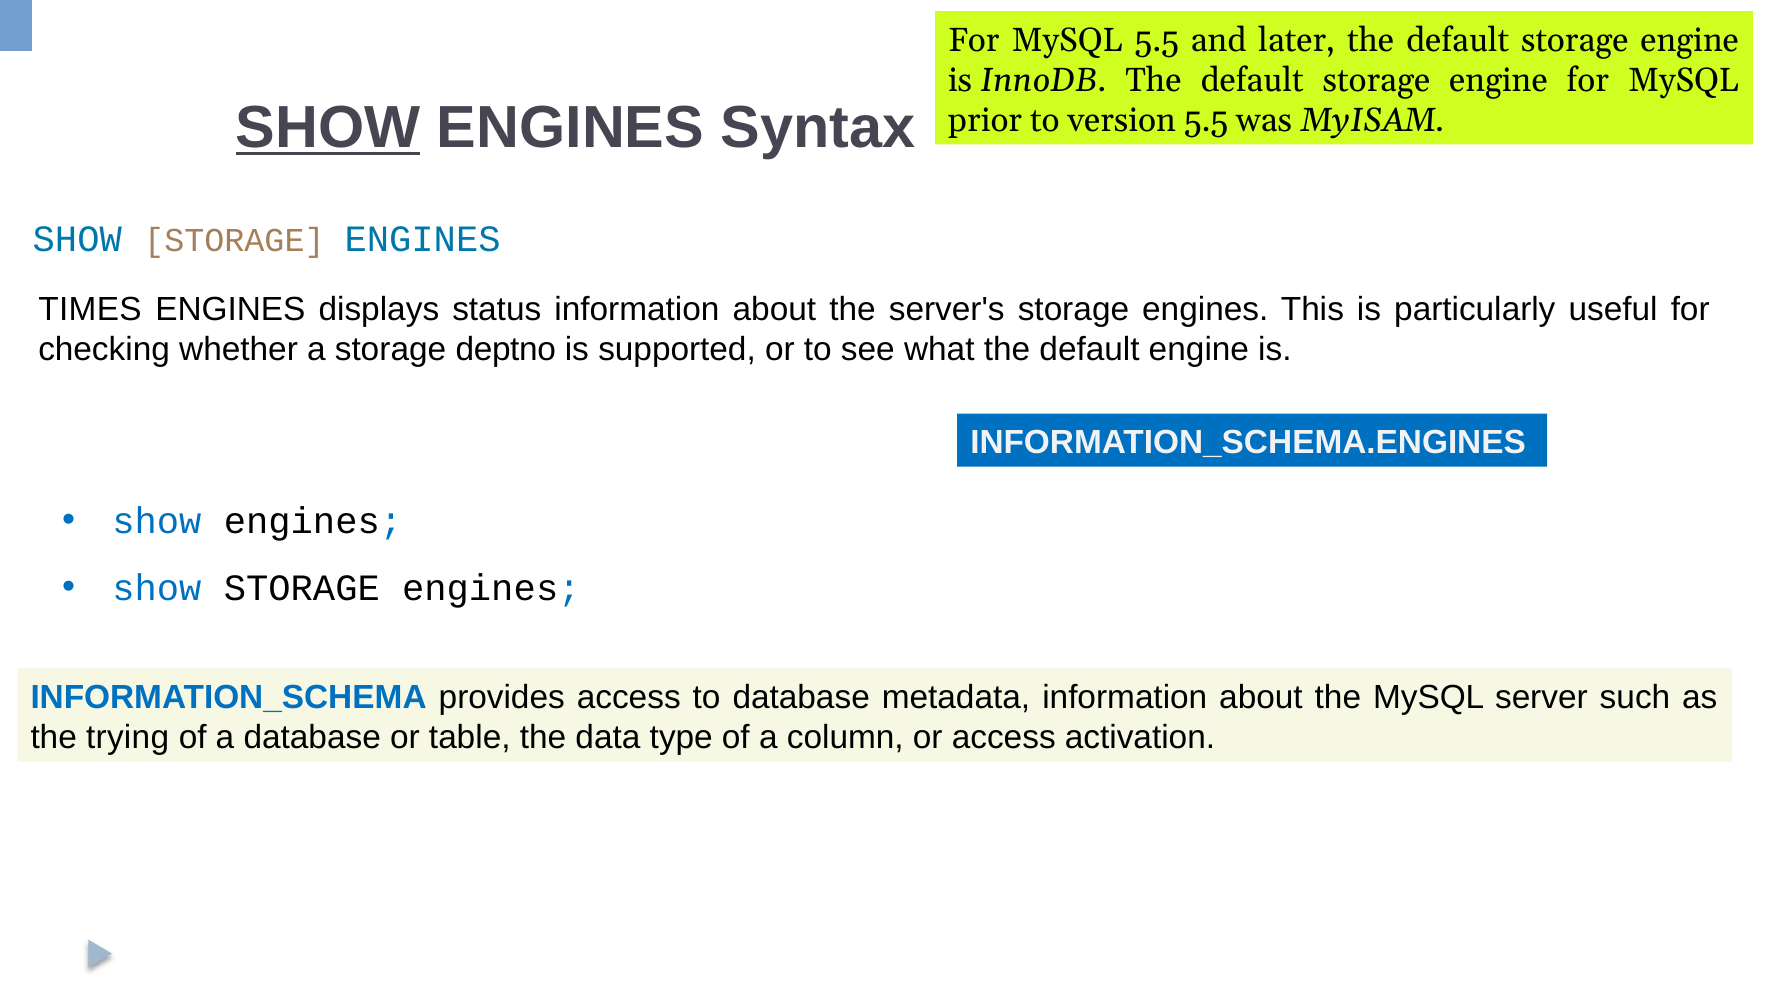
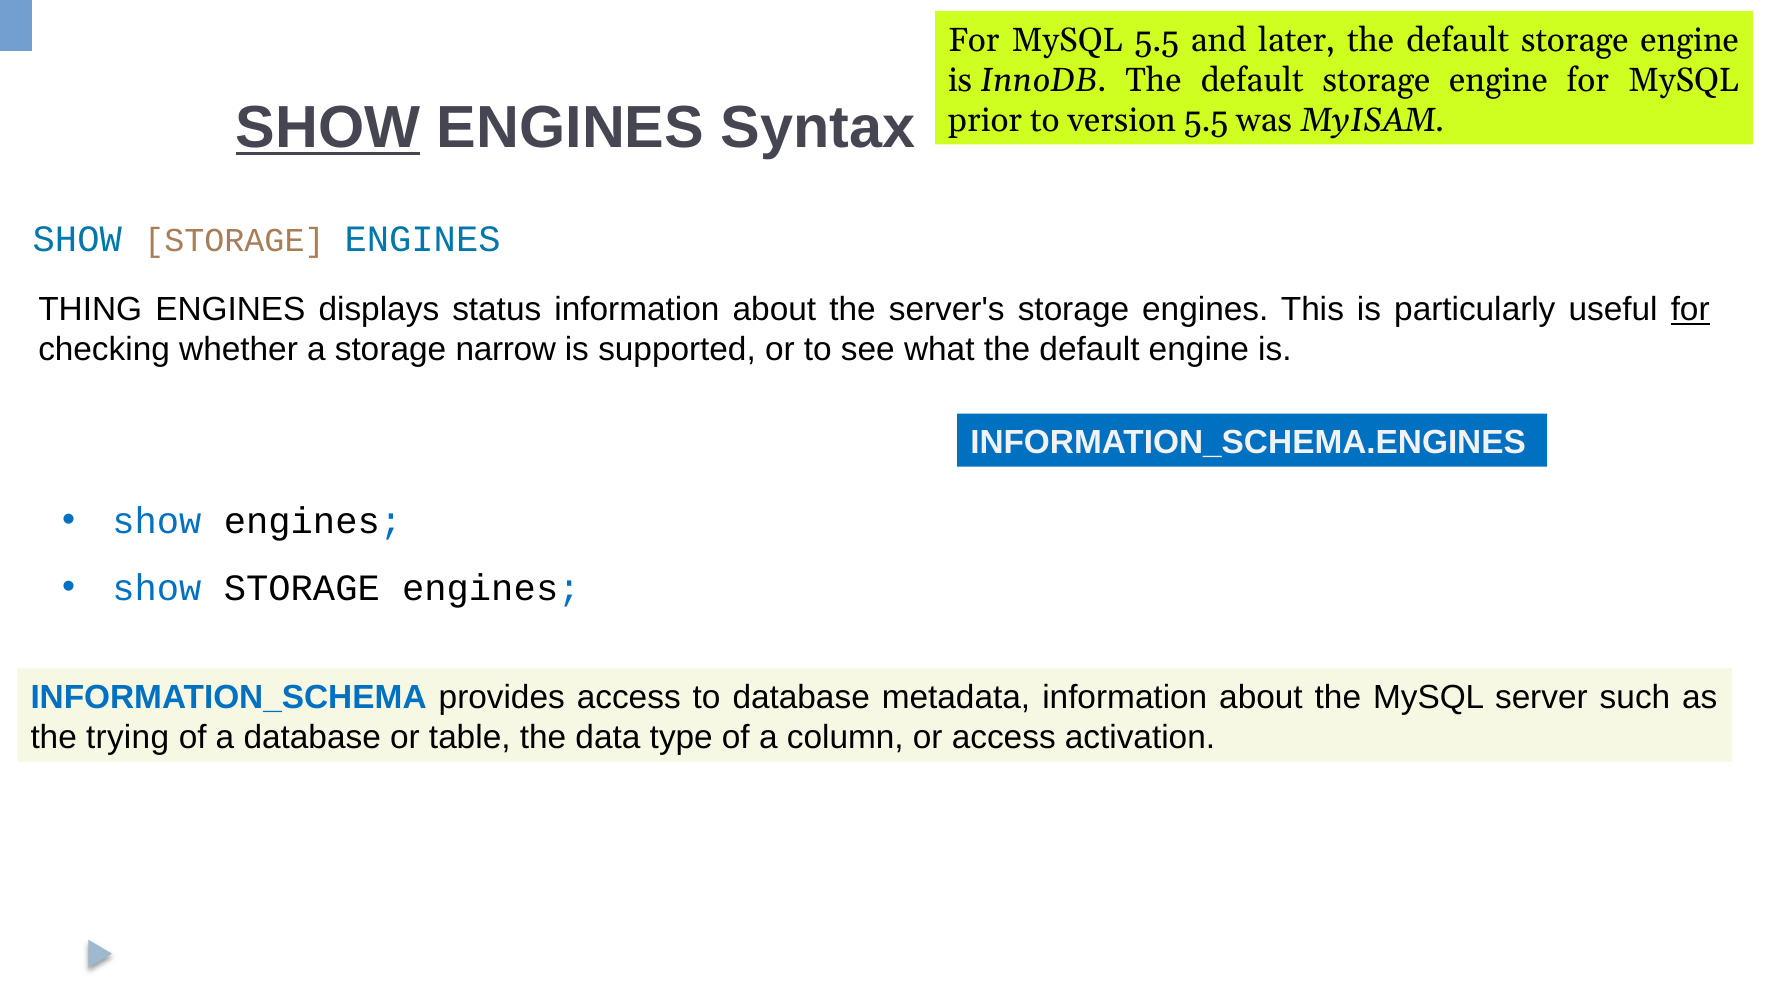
TIMES: TIMES -> THING (90, 309)
for underline: none -> present (1690, 309)
deptno: deptno -> narrow (506, 349)
